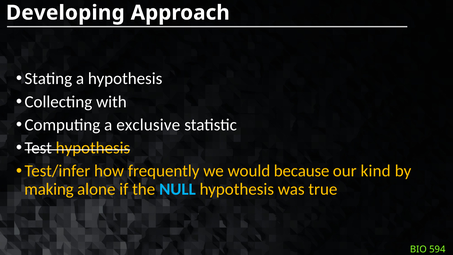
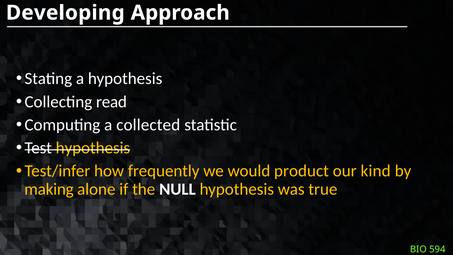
with: with -> read (111, 102)
exclusive: exclusive -> collected (148, 125)
because: because -> product (301, 171)
NULL colour: light blue -> white (177, 189)
